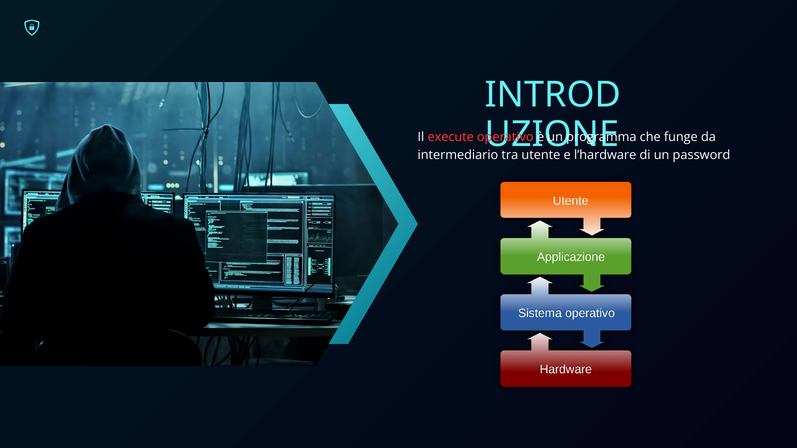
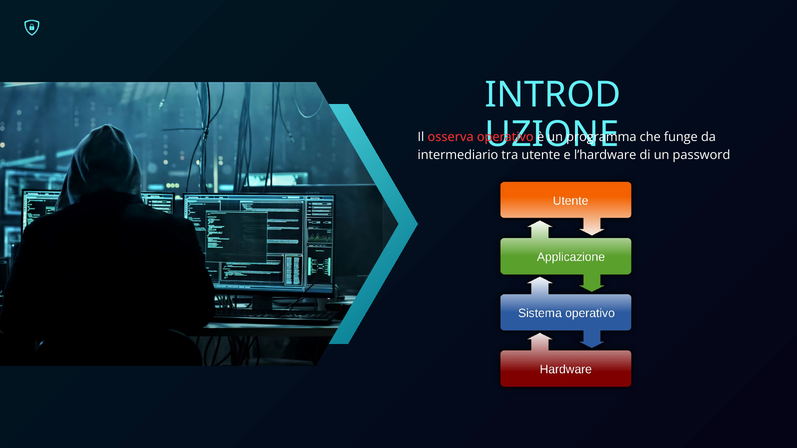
execute: execute -> osserva (451, 137)
